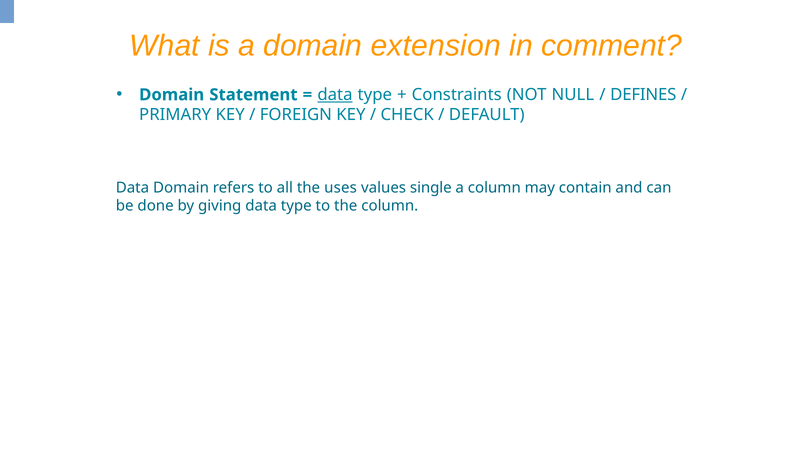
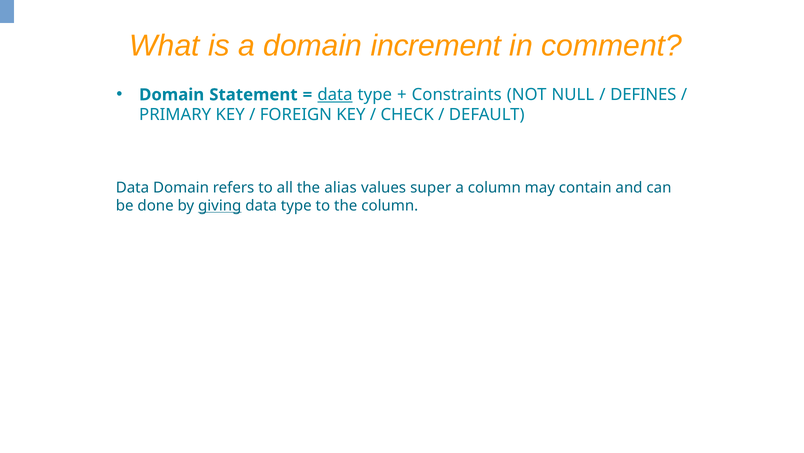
extension: extension -> increment (436, 46)
uses: uses -> alias (341, 187)
single: single -> super (431, 187)
giving underline: none -> present (220, 205)
